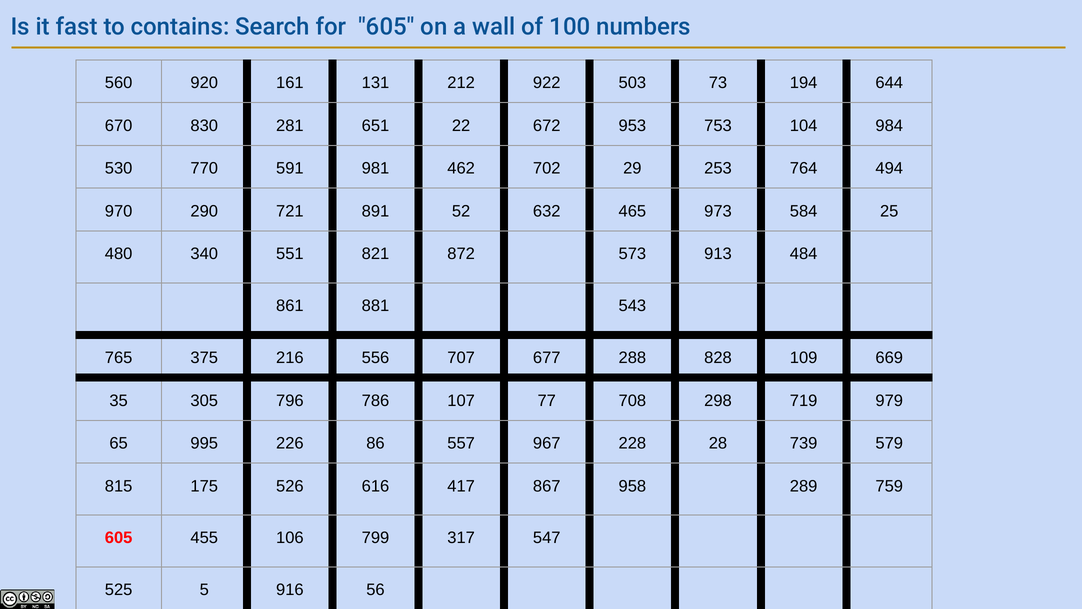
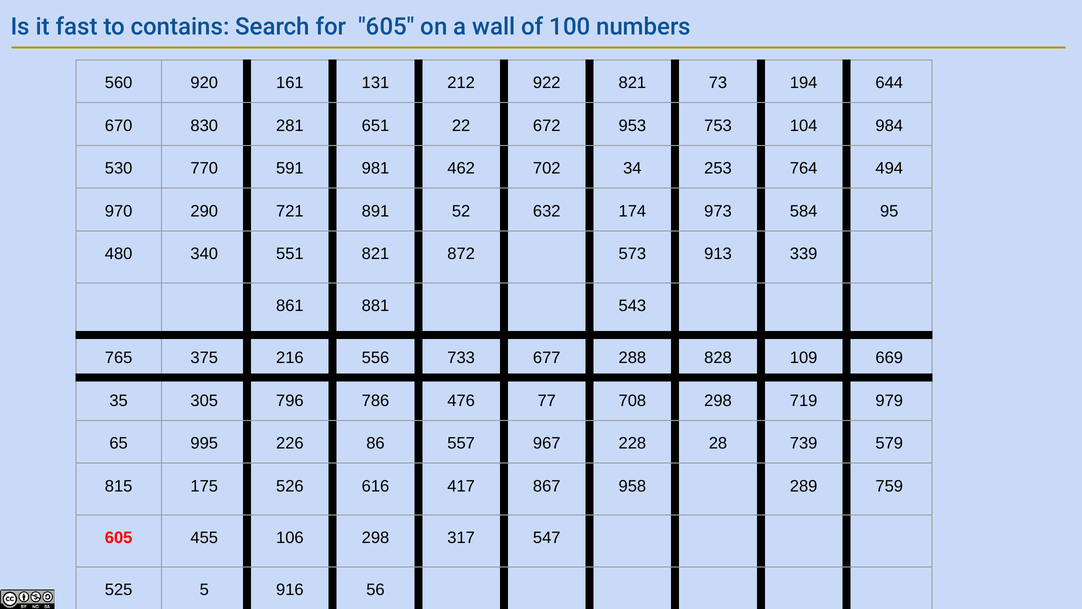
922 503: 503 -> 821 (632, 83)
29: 29 -> 34 (632, 168)
465: 465 -> 174 (632, 211)
25: 25 -> 95 (889, 211)
484: 484 -> 339 (804, 254)
707: 707 -> 733 (461, 358)
107: 107 -> 476 (461, 400)
106 799: 799 -> 298 (375, 538)
